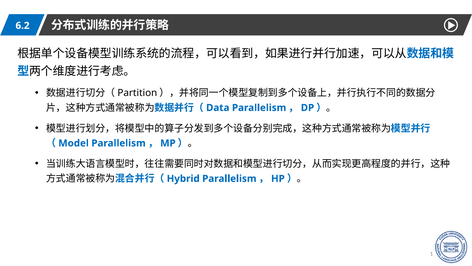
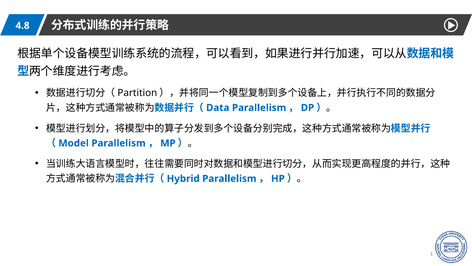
6.2: 6.2 -> 4.8 (23, 26)
